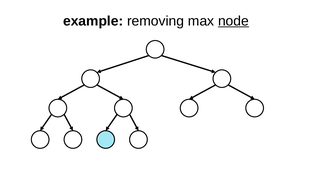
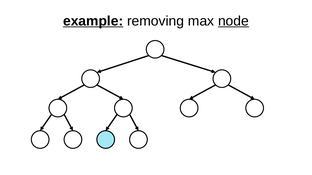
example underline: none -> present (93, 21)
